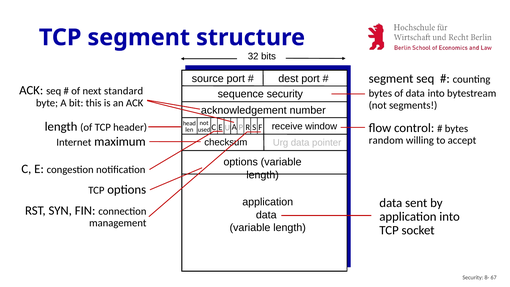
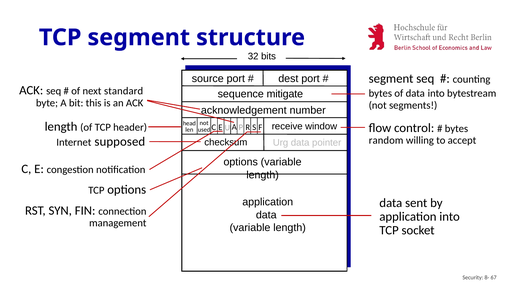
sequence security: security -> mitigate (285, 94)
maximum: maximum -> supposed (120, 141)
